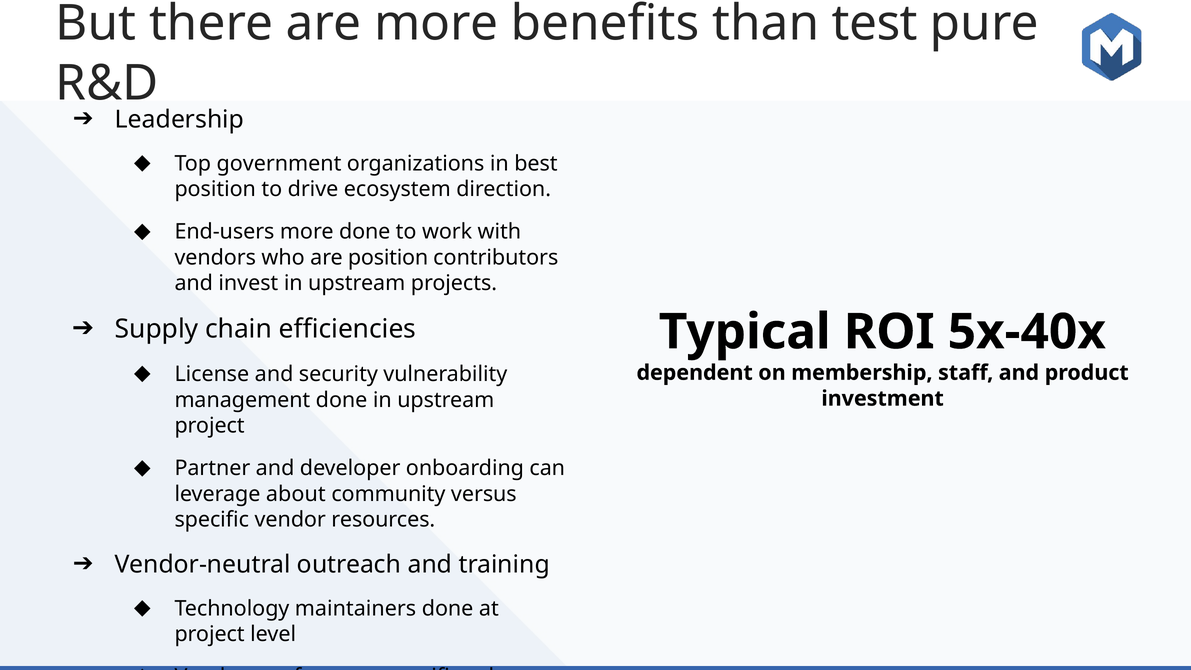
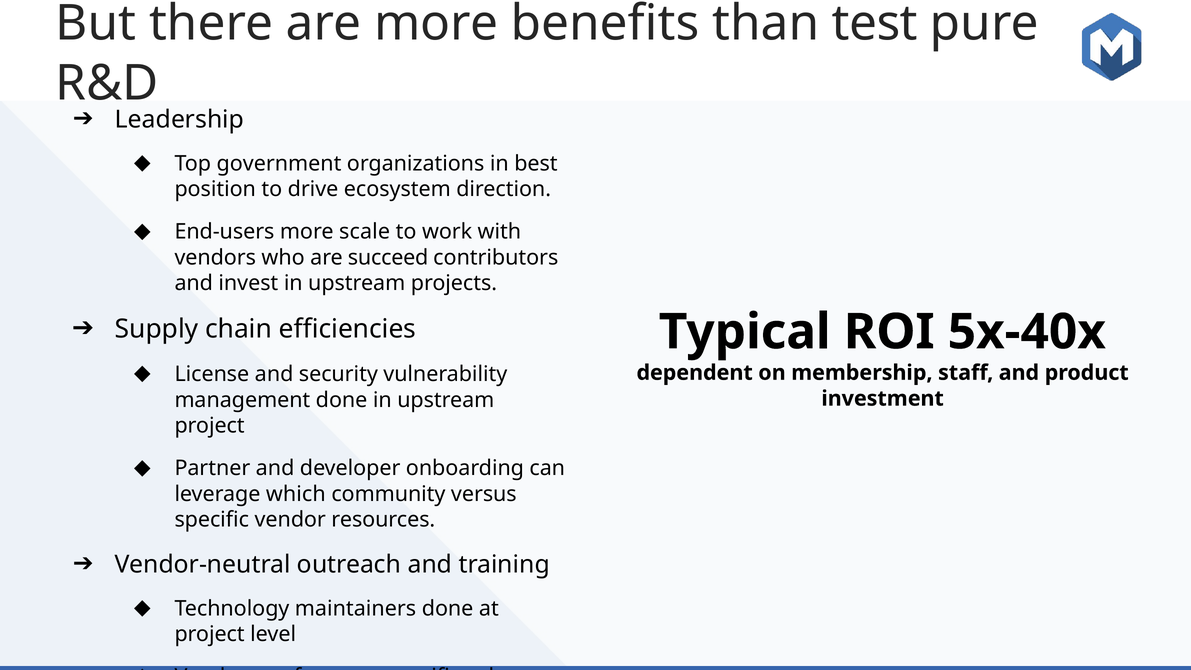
more done: done -> scale (365, 232)
are position: position -> succeed (388, 258)
about: about -> which (296, 494)
